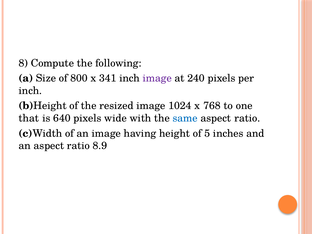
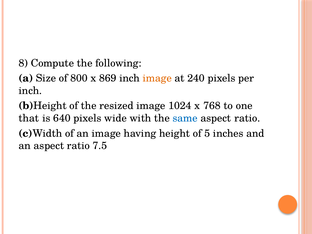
341: 341 -> 869 (108, 78)
image colour: purple -> orange (157, 78)
8.9: 8.9 -> 7.5 (100, 146)
